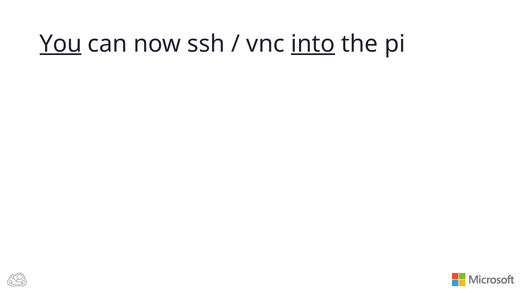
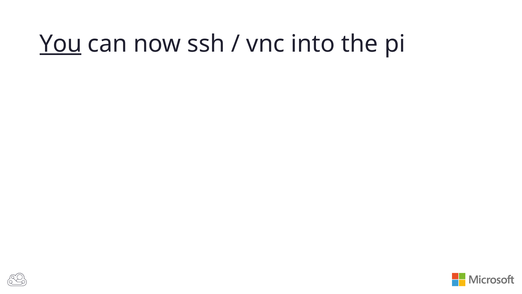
into underline: present -> none (313, 44)
